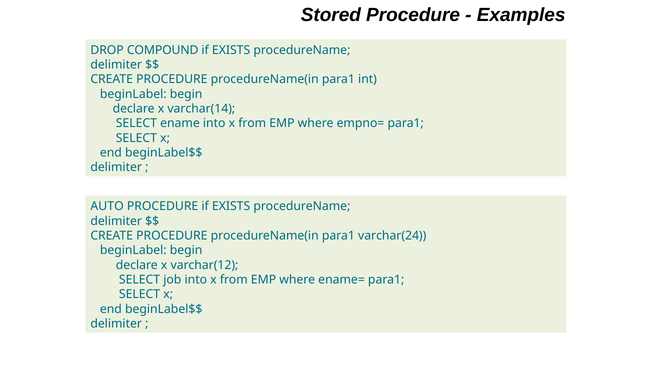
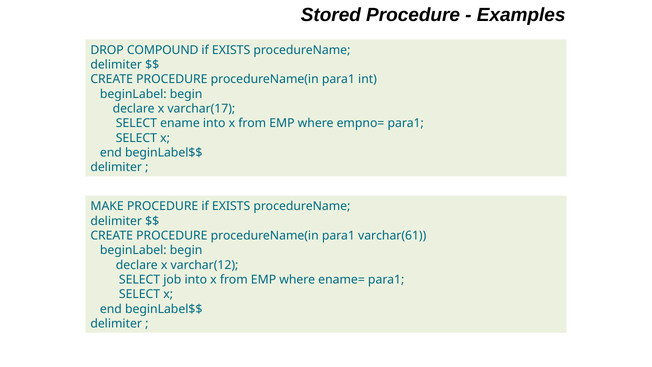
varchar(14: varchar(14 -> varchar(17 (201, 109)
AUTO: AUTO -> MAKE (107, 206)
varchar(24: varchar(24 -> varchar(61 (392, 236)
